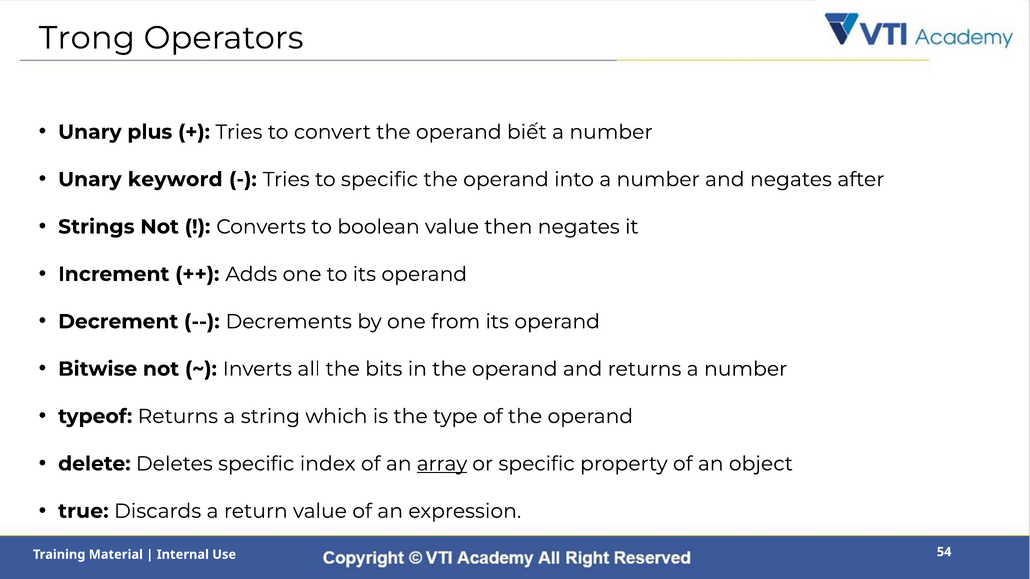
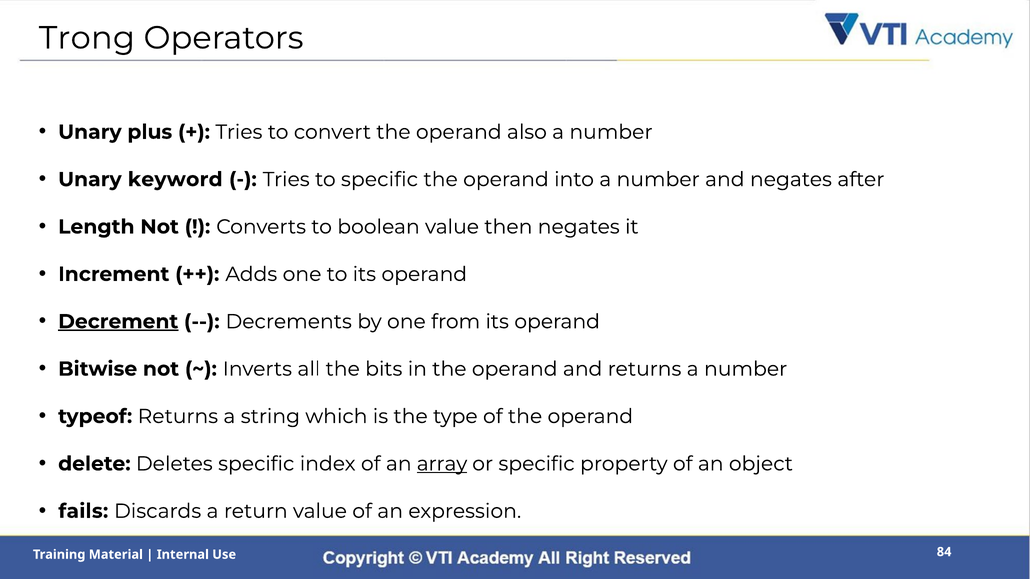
biết: biết -> also (527, 132)
Strings: Strings -> Length (96, 227)
Decrement underline: none -> present (118, 322)
true: true -> fails (83, 511)
54: 54 -> 84 (944, 552)
